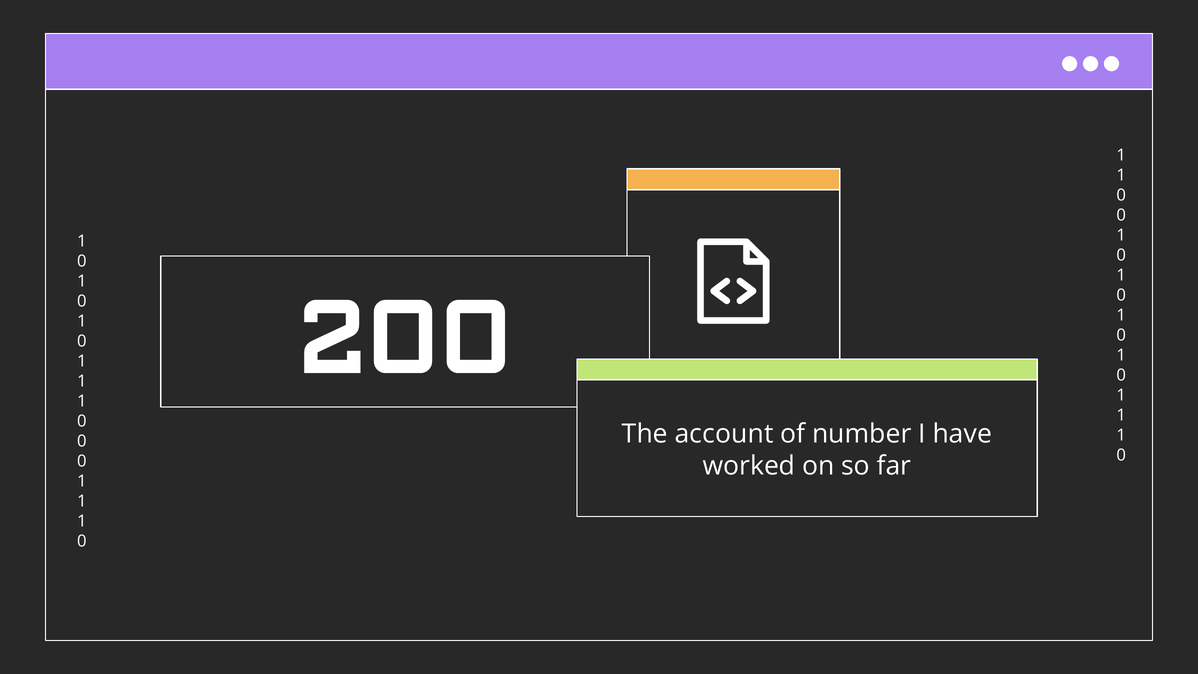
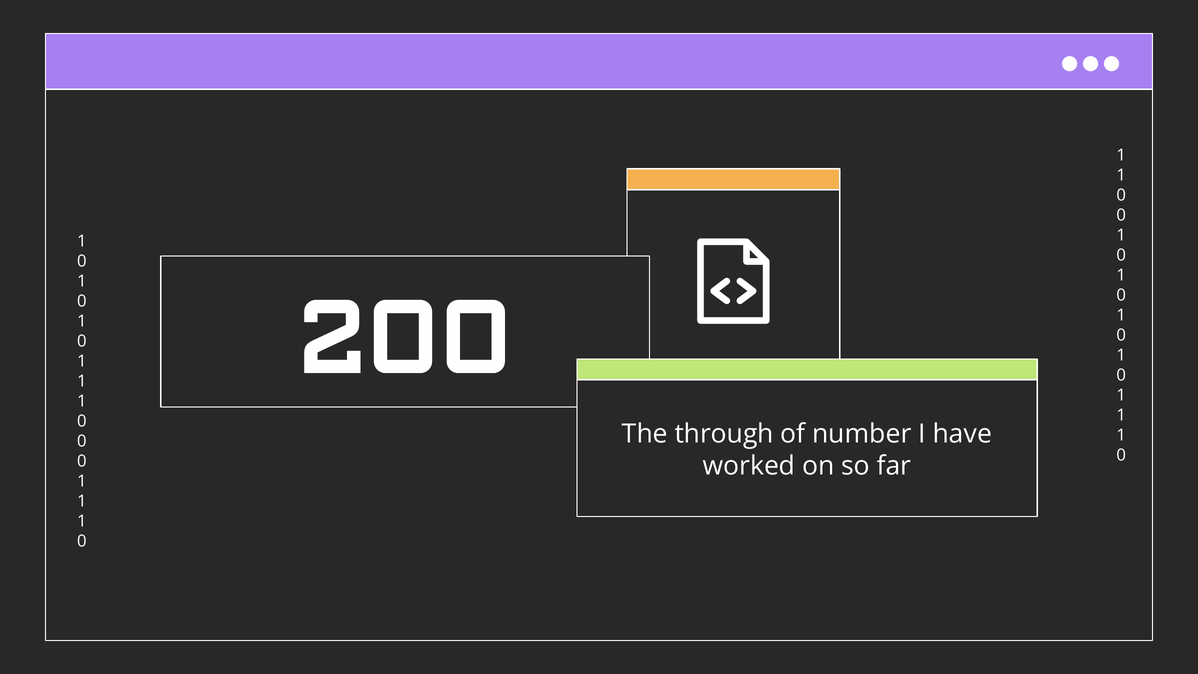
account: account -> through (724, 434)
